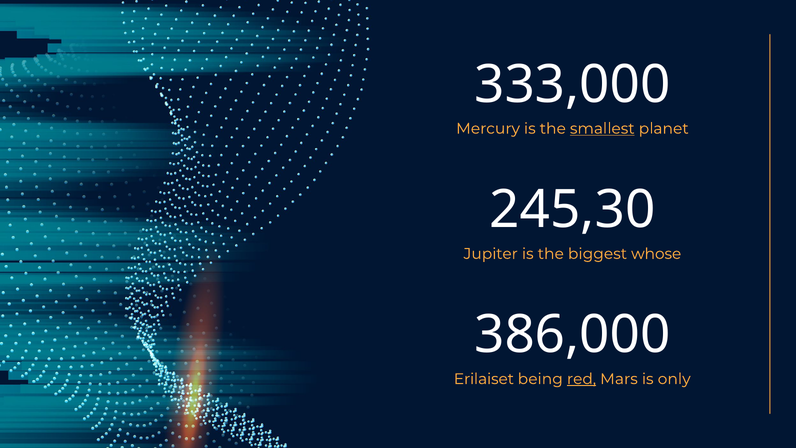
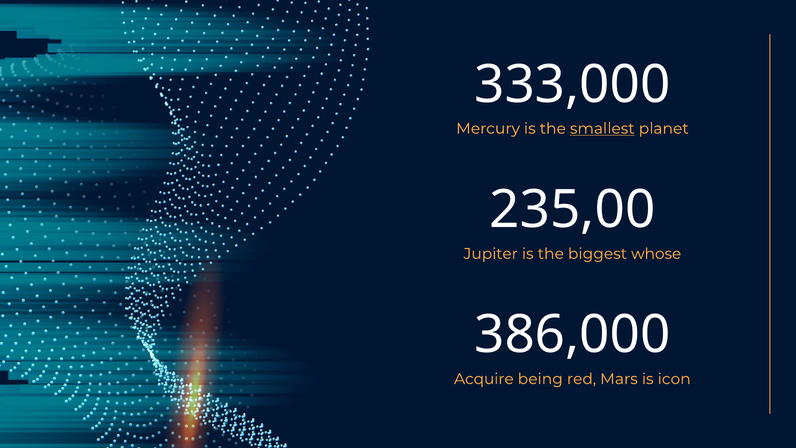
245,30: 245,30 -> 235,00 (572, 210)
Erilaiset: Erilaiset -> Acquire (484, 379)
red underline: present -> none (581, 379)
only: only -> icon (674, 379)
